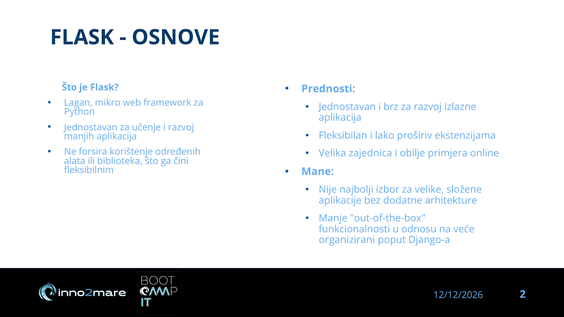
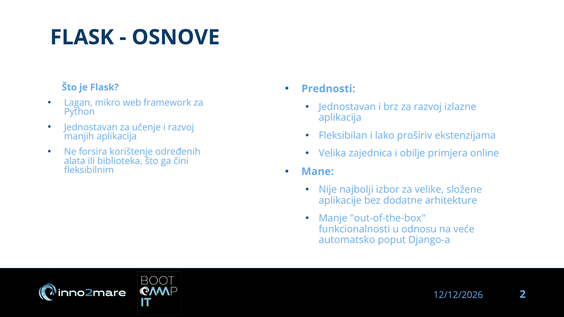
organizirani: organizirani -> automatsko (347, 240)
